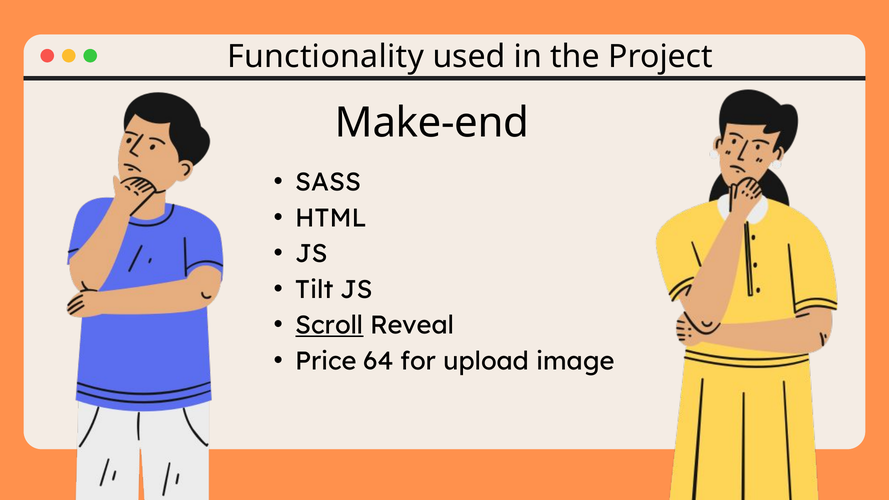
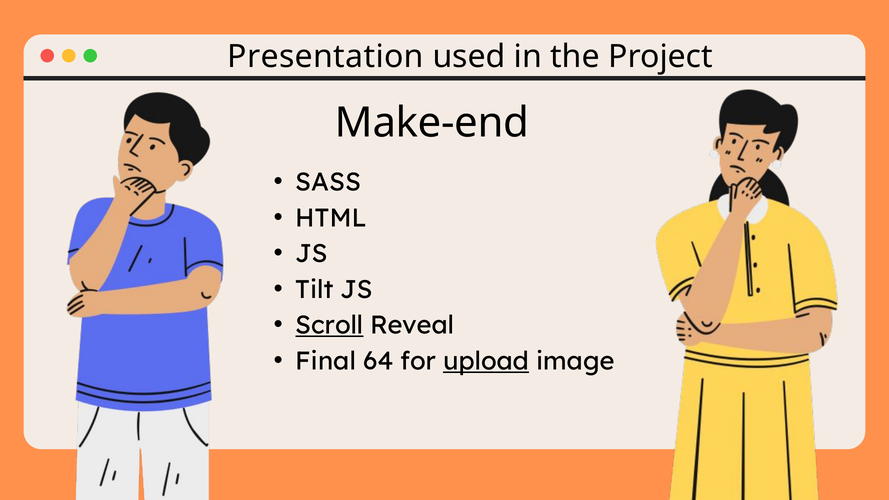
Functionality: Functionality -> Presentation (326, 57)
Price: Price -> Final (326, 361)
upload underline: none -> present (486, 361)
